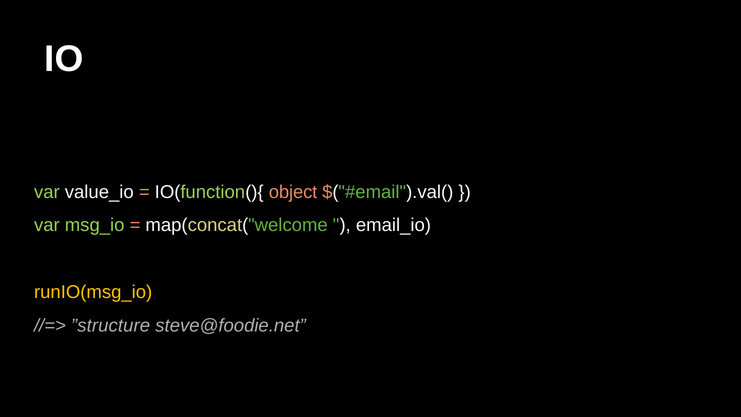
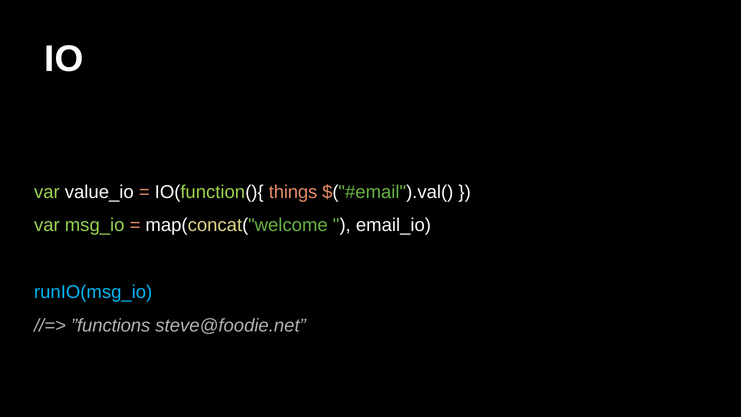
object: object -> things (293, 192)
runIO(msg_io colour: yellow -> light blue (93, 292)
”structure: ”structure -> ”functions (111, 325)
